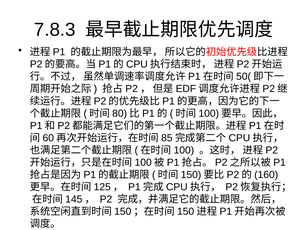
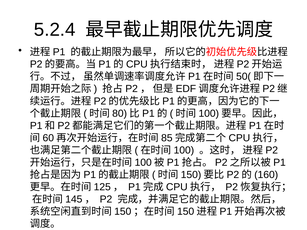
7.8.3: 7.8.3 -> 5.2.4 (55, 30)
